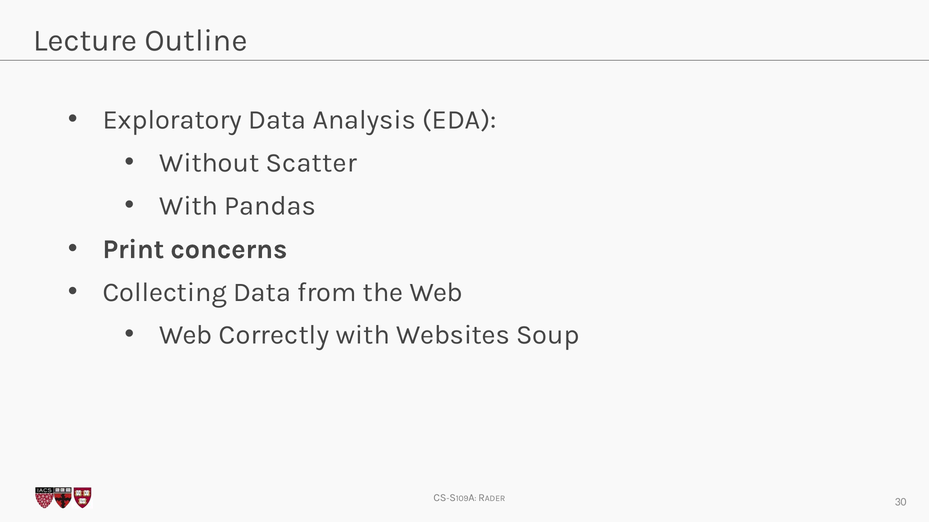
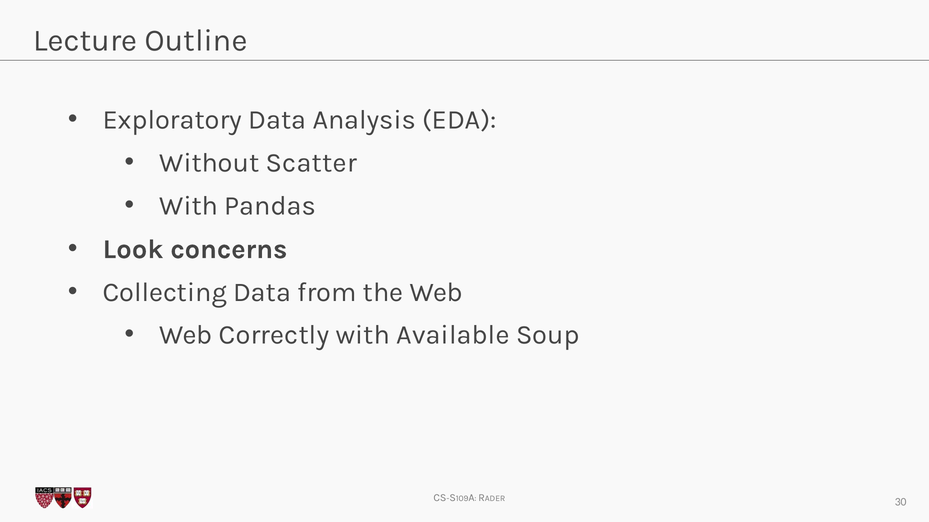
Print: Print -> Look (133, 249)
Websites: Websites -> Available (453, 335)
